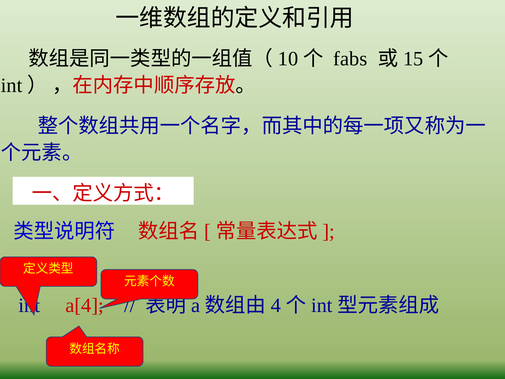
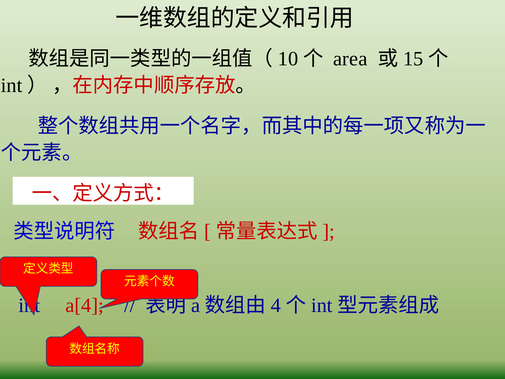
fabs: fabs -> area (350, 59)
